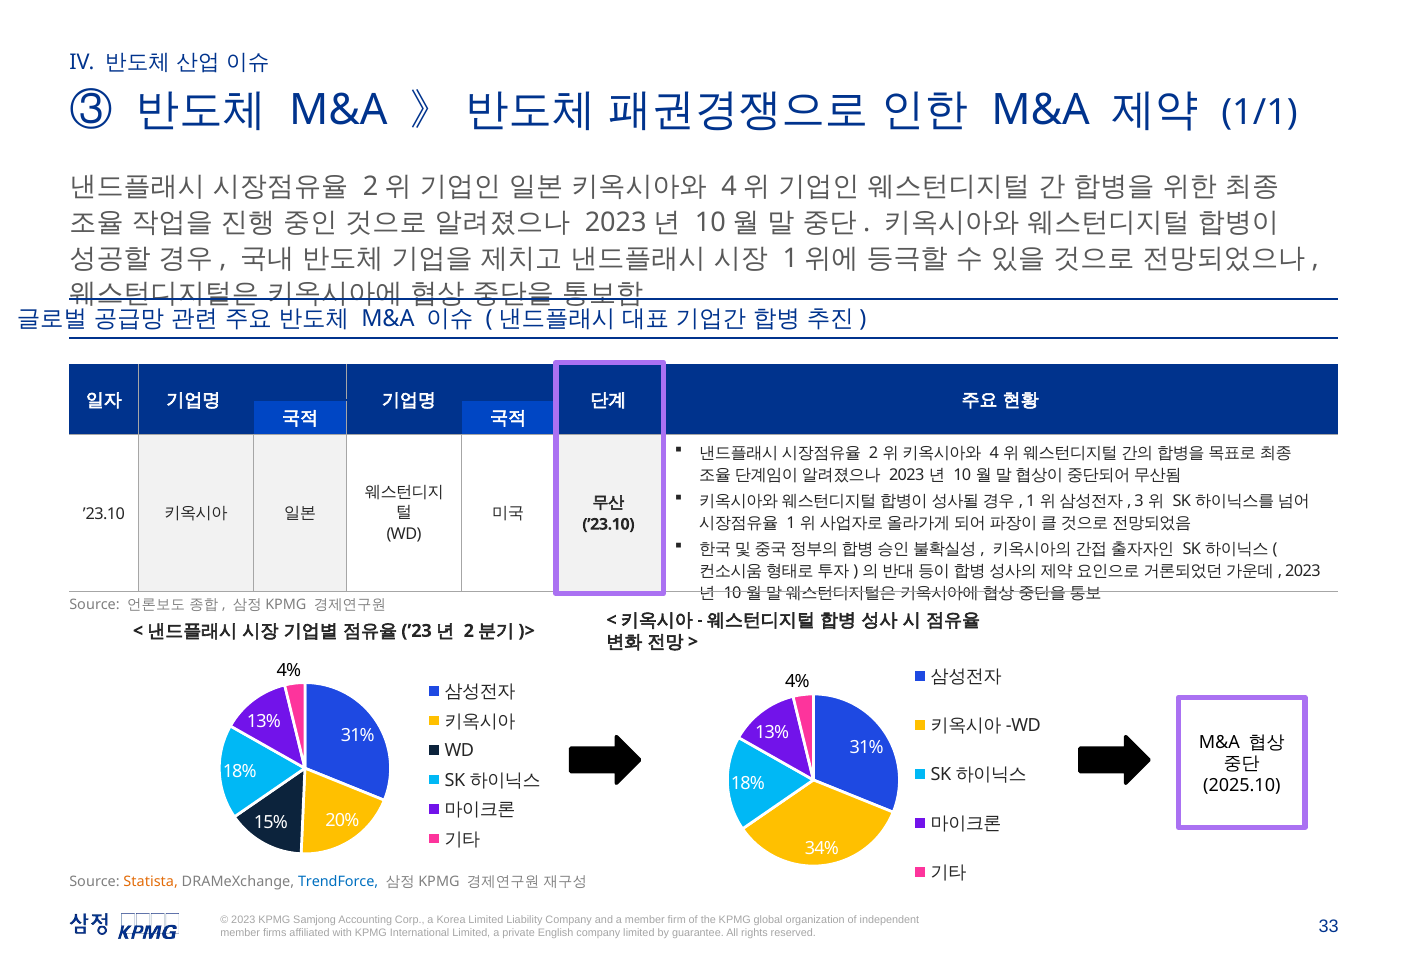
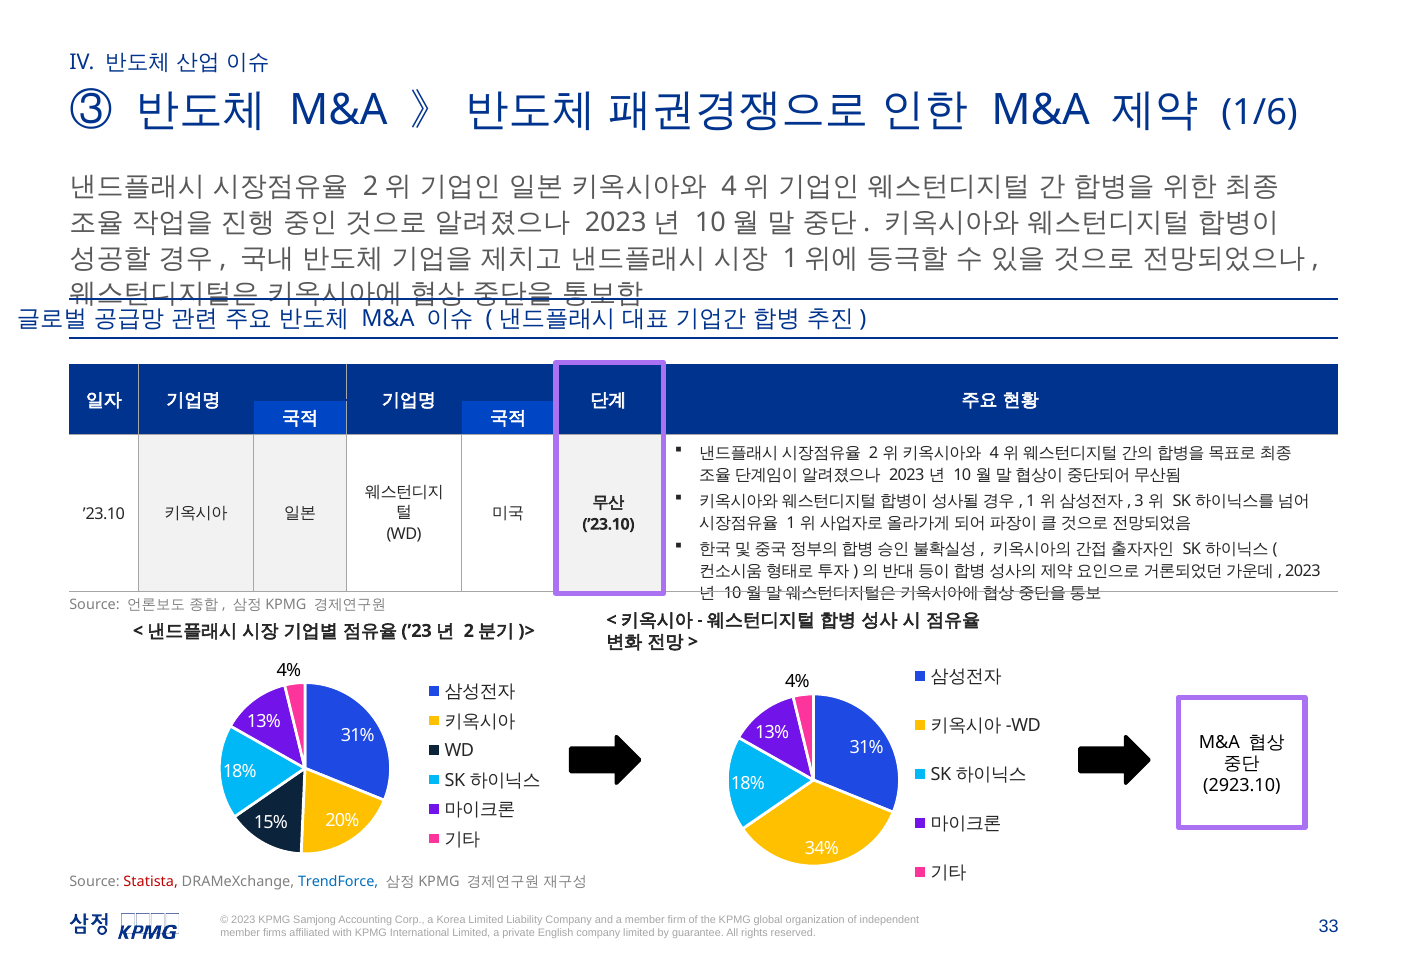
1/1: 1/1 -> 1/6 (1260, 113)
2025.10: 2025.10 -> 2923.10 (1242, 785)
Statista colour: orange -> red (151, 882)
